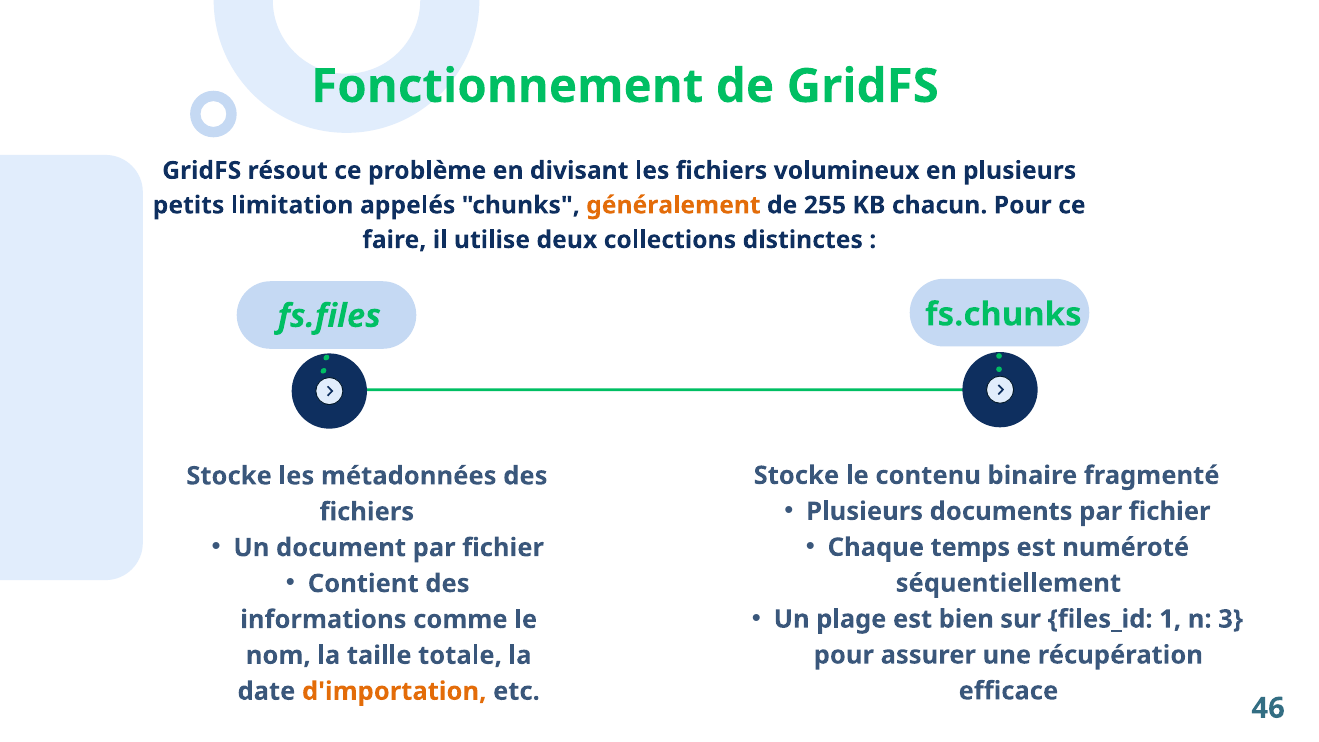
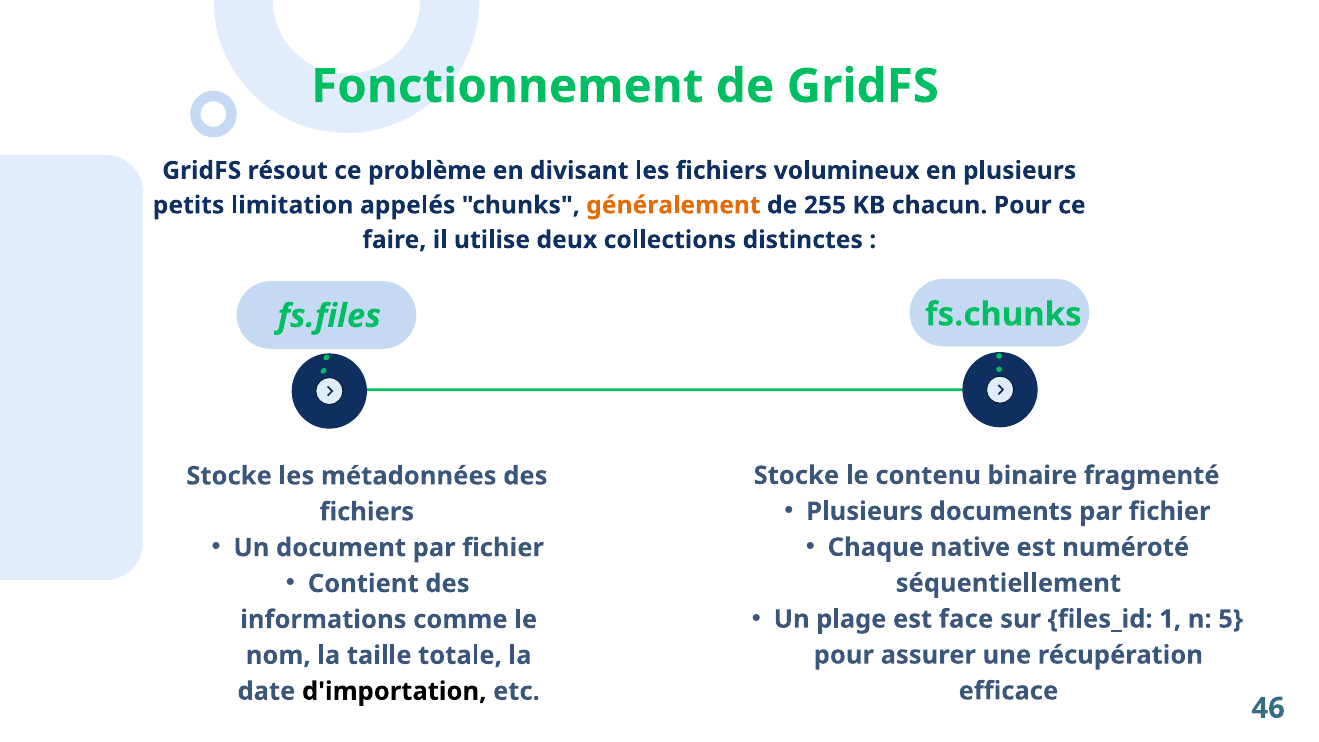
temps: temps -> native (970, 547)
bien: bien -> face (966, 619)
3: 3 -> 5 (1231, 619)
d'importation colour: orange -> black (394, 691)
